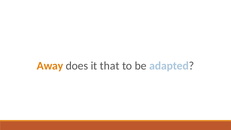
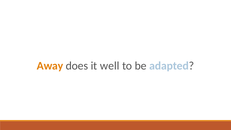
that: that -> well (110, 66)
